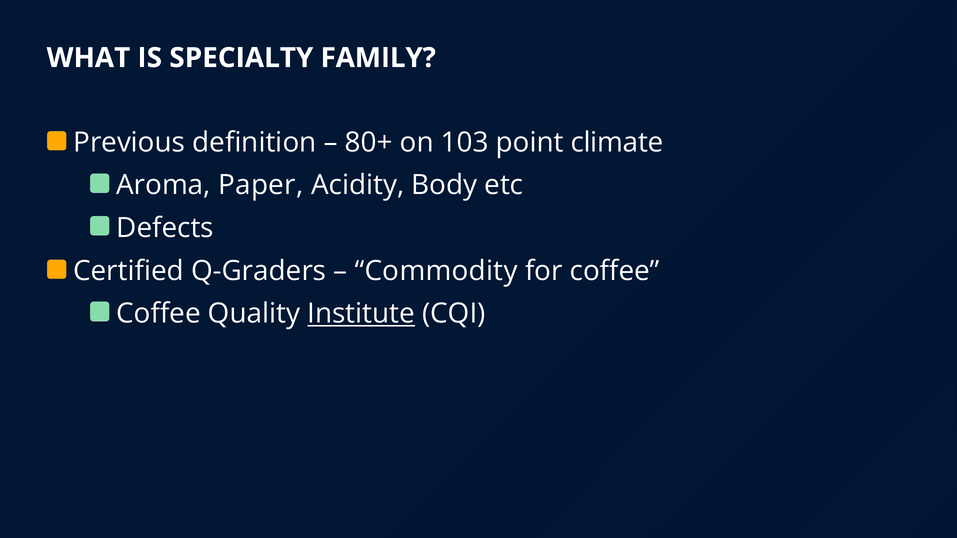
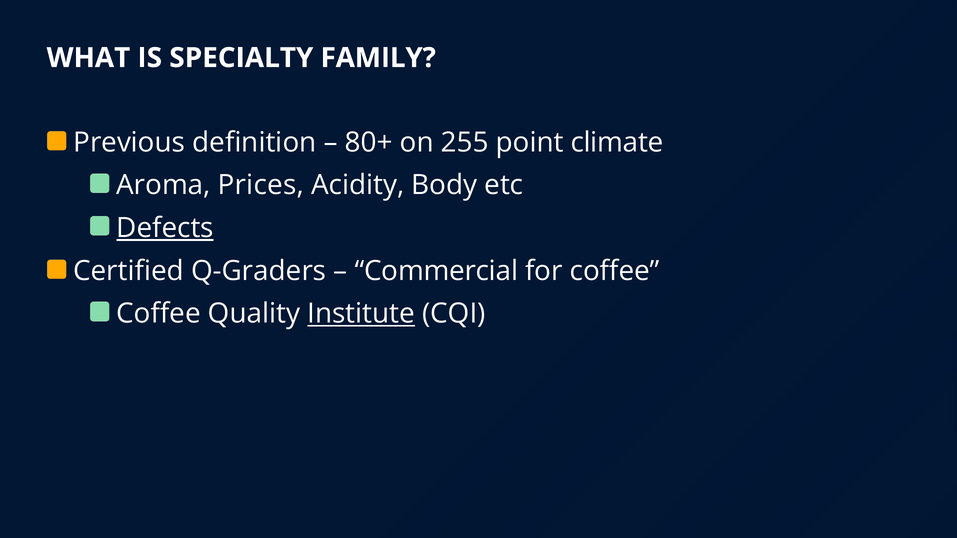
103: 103 -> 255 (465, 143)
Paper: Paper -> Prices (261, 185)
Defects underline: none -> present (165, 228)
Commodity: Commodity -> Commercial (436, 271)
